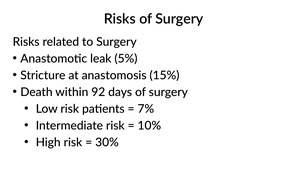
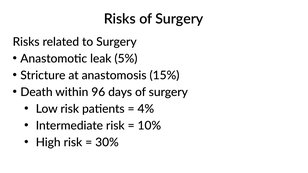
92: 92 -> 96 (98, 92)
7%: 7% -> 4% (146, 109)
